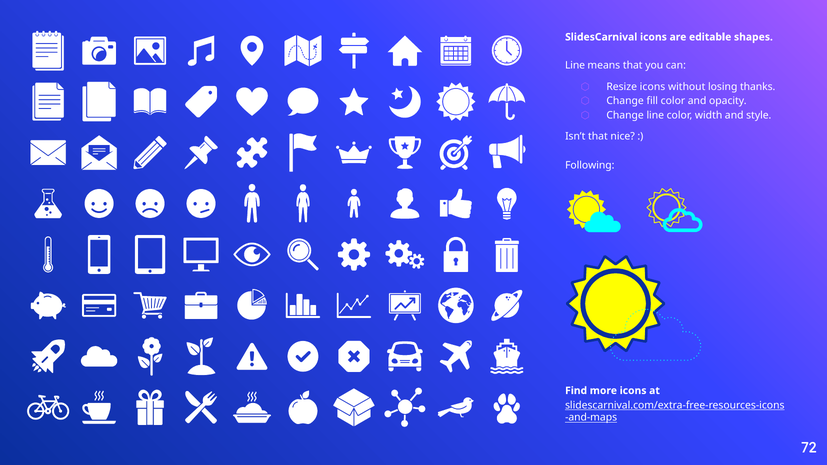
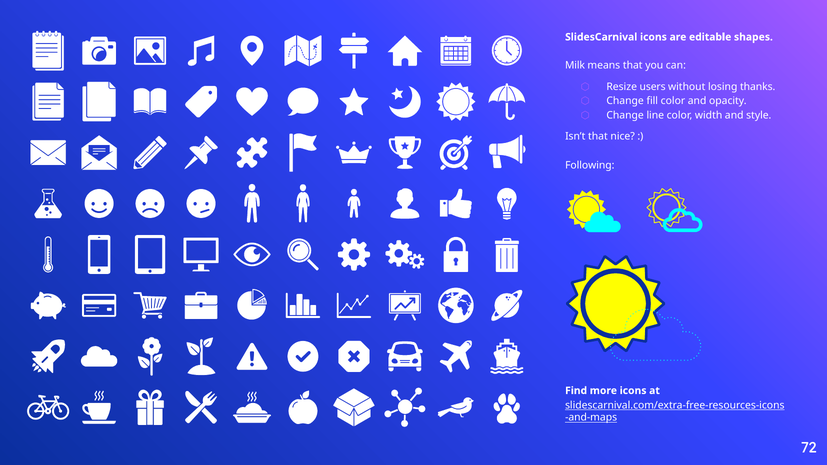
Line: Line -> Milk (575, 66)
Resize icons: icons -> users (653, 87)
